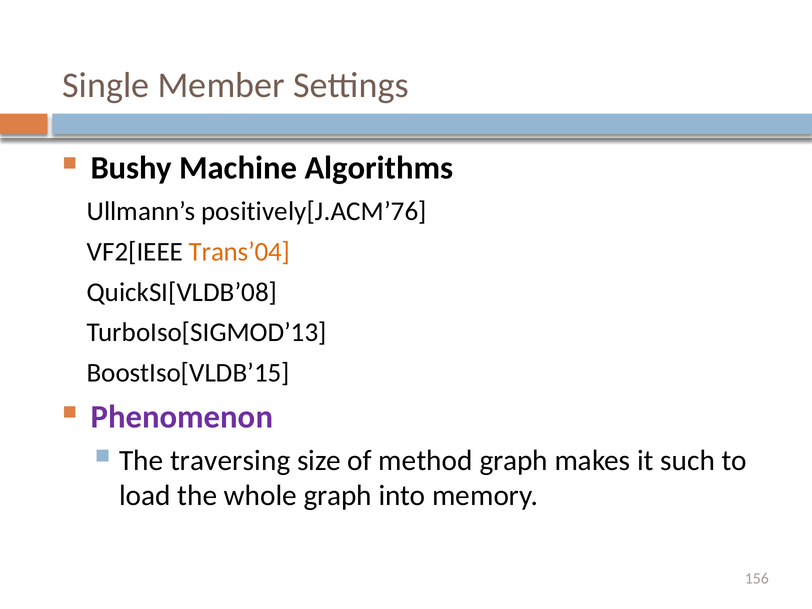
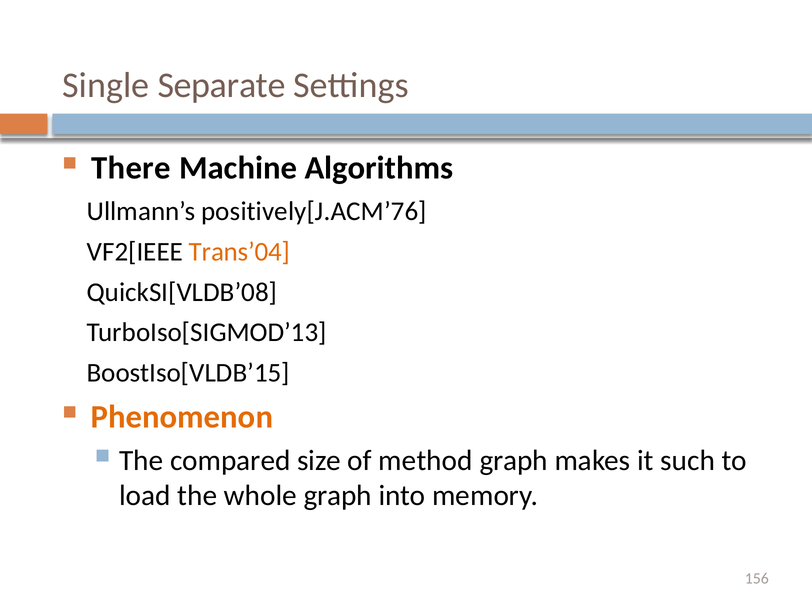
Member: Member -> Separate (222, 85)
Bushy: Bushy -> There (131, 168)
Phenomenon colour: purple -> orange (182, 417)
traversing: traversing -> compared (230, 460)
